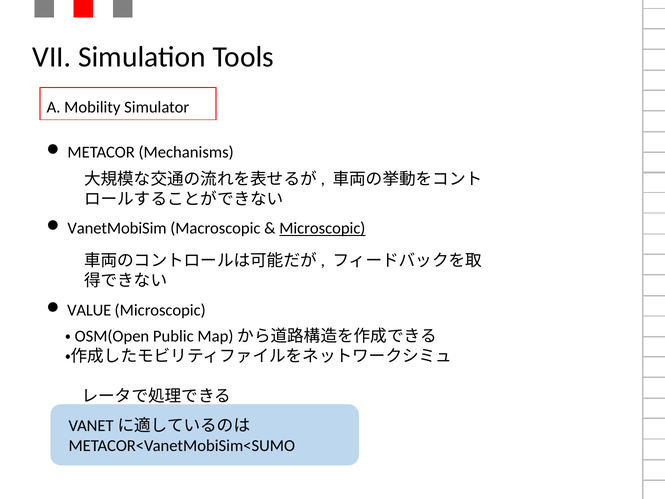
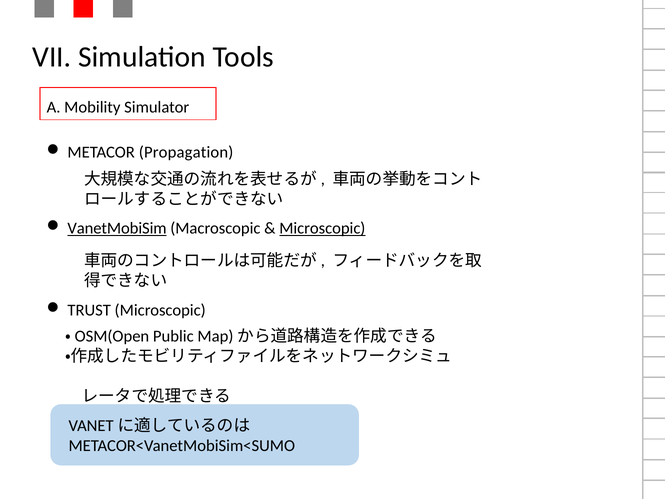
Mechanisms: Mechanisms -> Propagation (186, 152)
VanetMobiSim underline: none -> present (117, 228)
VALUE: VALUE -> TRUST (89, 310)
